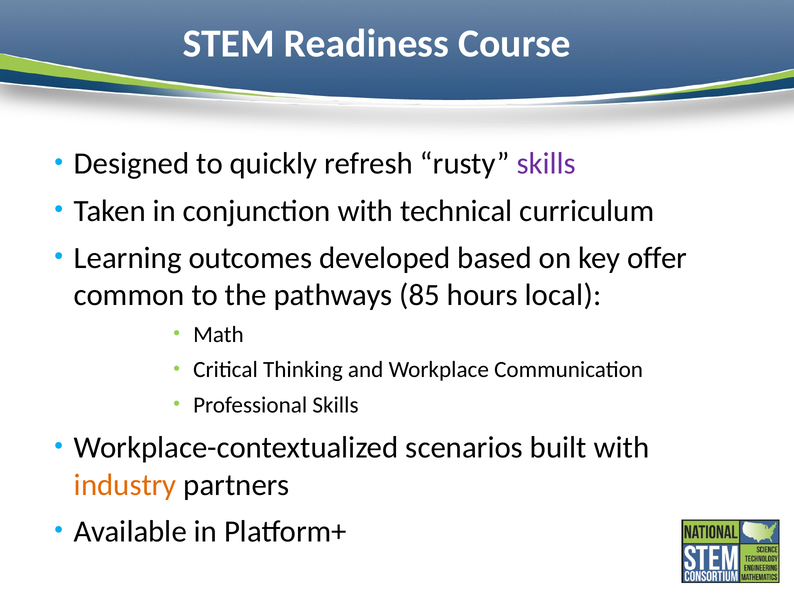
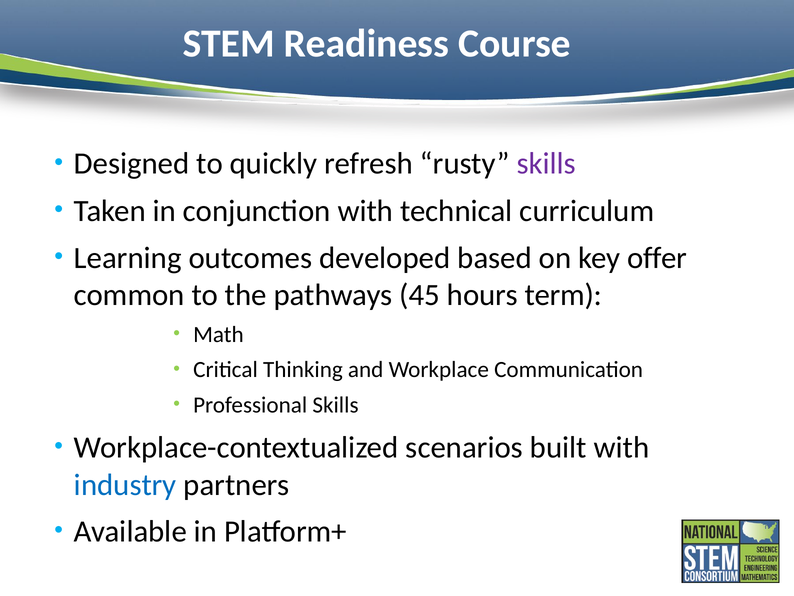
85: 85 -> 45 (420, 295)
local: local -> term (563, 295)
industry colour: orange -> blue (125, 484)
